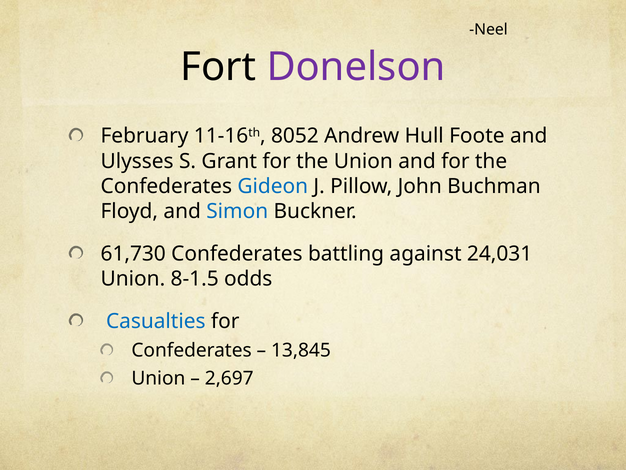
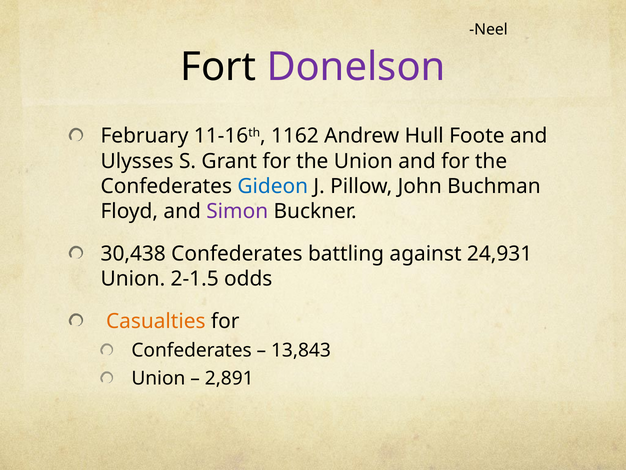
8052: 8052 -> 1162 (295, 136)
Simon colour: blue -> purple (237, 211)
61,730: 61,730 -> 30,438 (133, 253)
24,031: 24,031 -> 24,931 (500, 253)
8-1.5: 8-1.5 -> 2-1.5 (195, 279)
Casualties colour: blue -> orange (156, 321)
13,845: 13,845 -> 13,843 (301, 350)
2,697: 2,697 -> 2,891 (229, 378)
